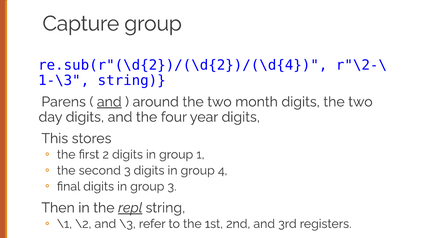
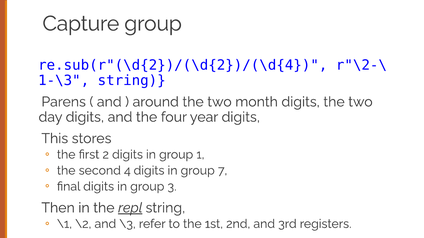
and underline: present -> none (109, 102)
second 3: 3 -> 4 (127, 171)
4: 4 -> 7 (223, 171)
